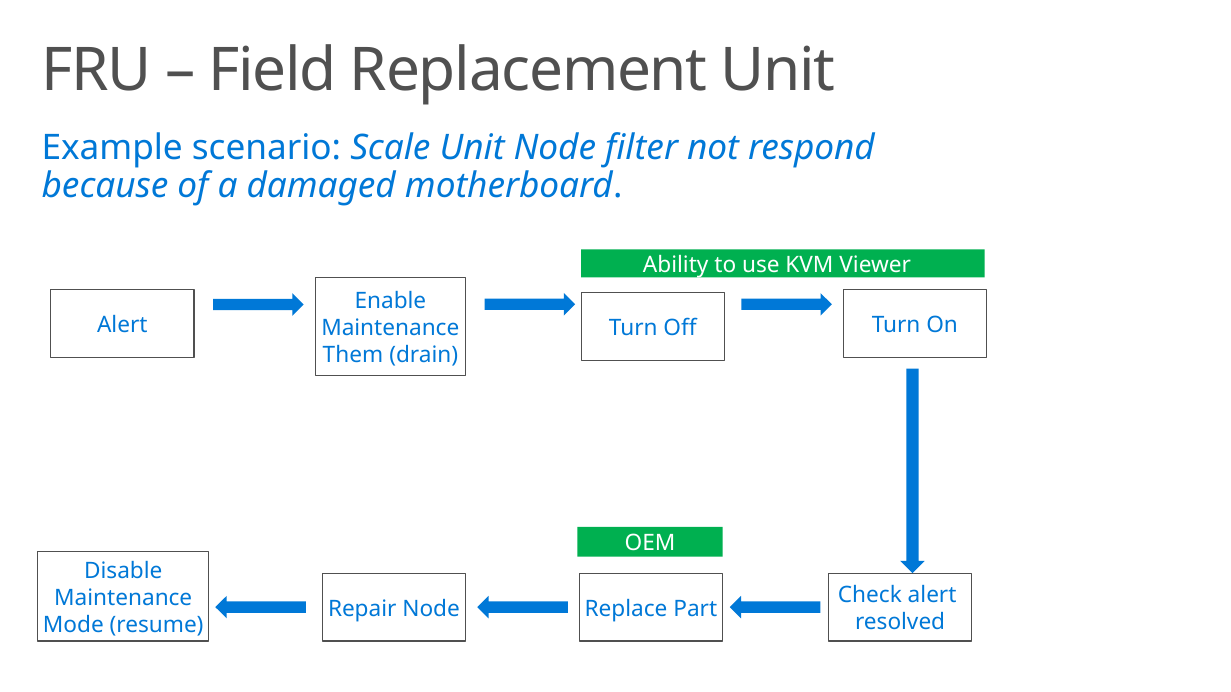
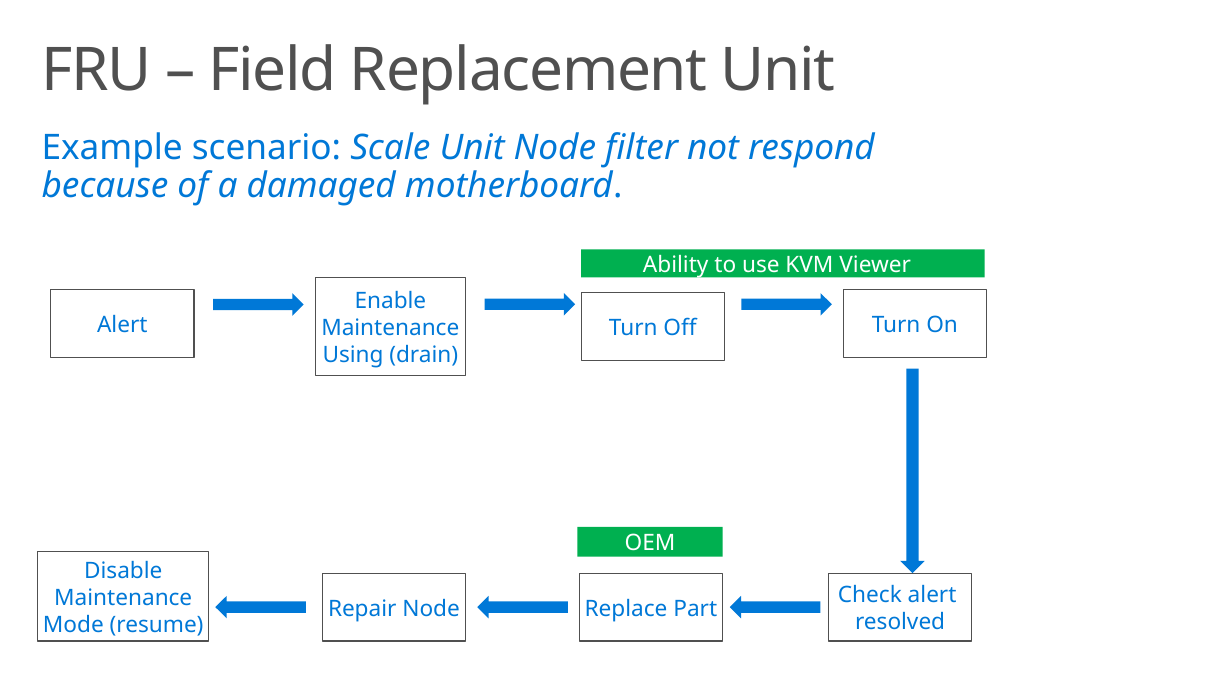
Them: Them -> Using (353, 355)
